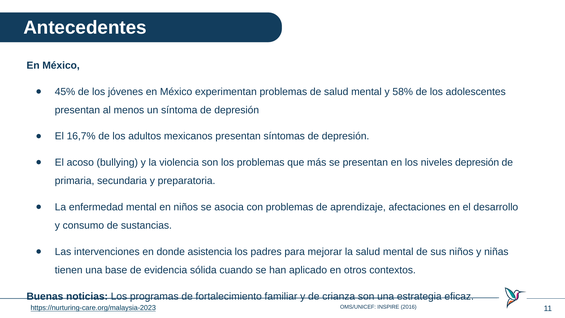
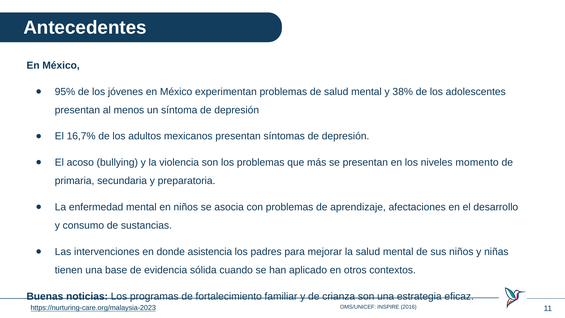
45%: 45% -> 95% (65, 92)
58%: 58% -> 38% (403, 92)
niveles depresión: depresión -> momento (477, 162)
